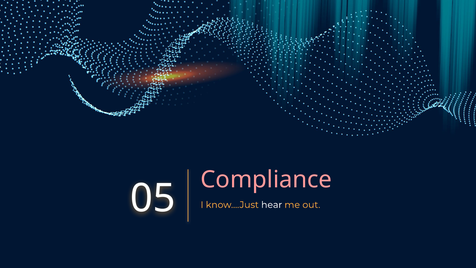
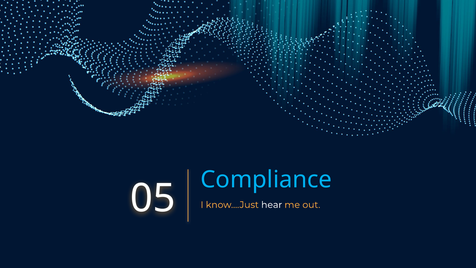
Compliance colour: pink -> light blue (266, 179)
